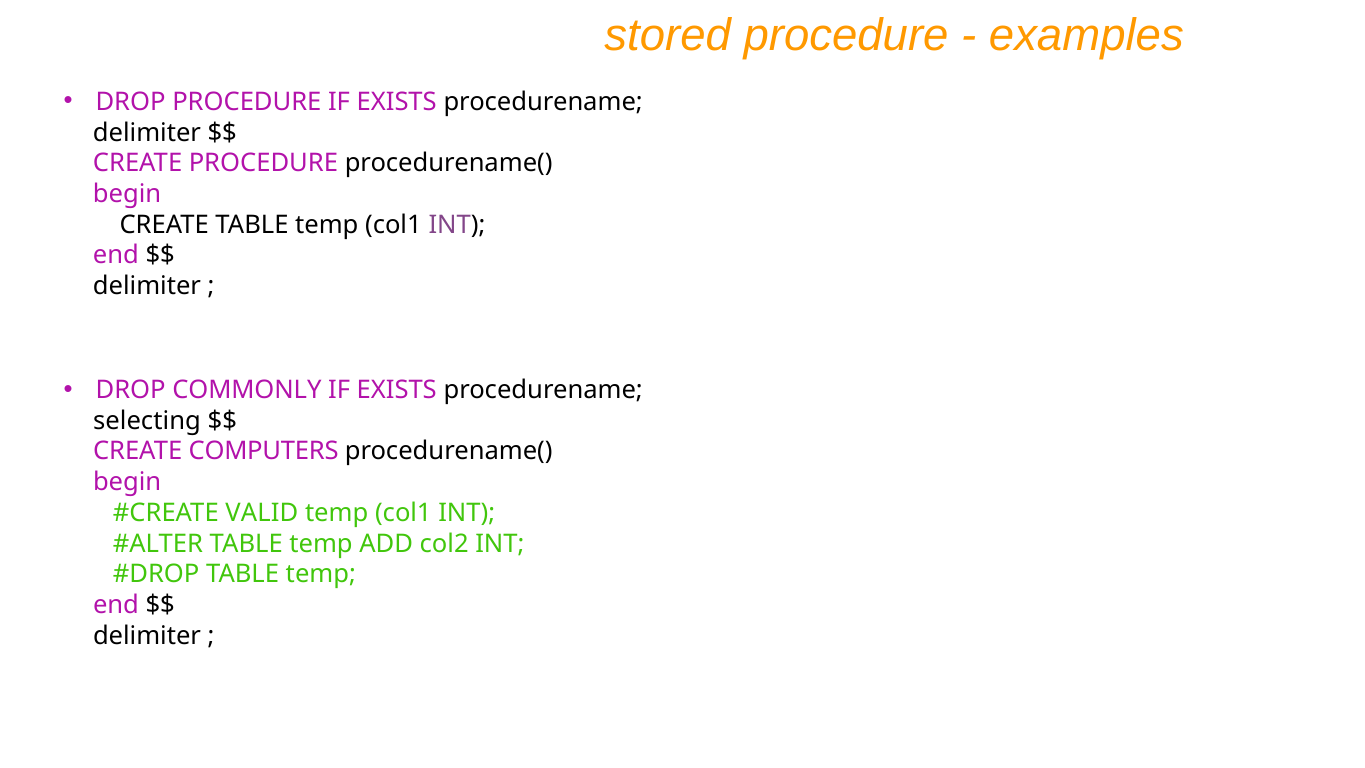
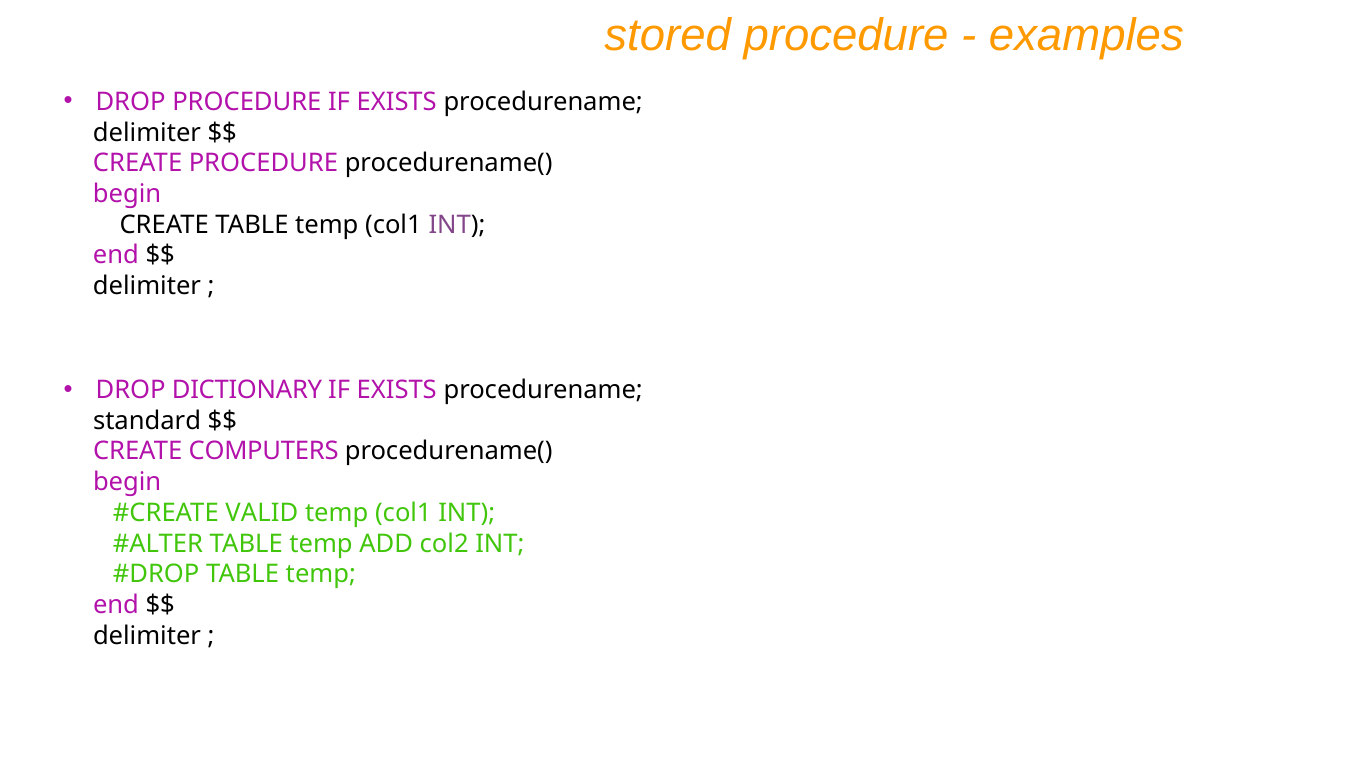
COMMONLY: COMMONLY -> DICTIONARY (247, 390)
selecting: selecting -> standard (147, 421)
